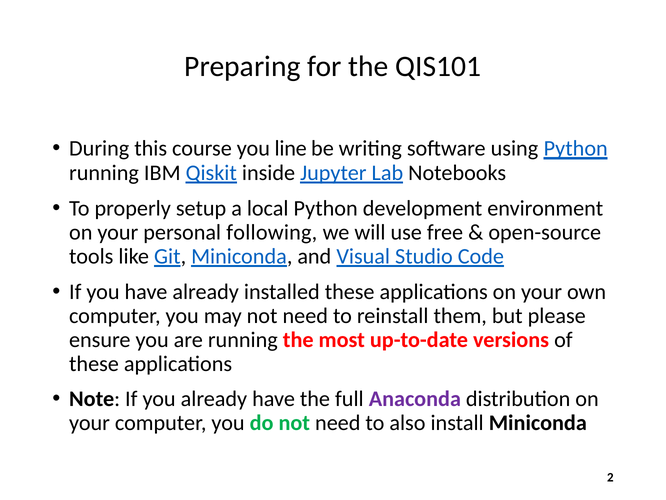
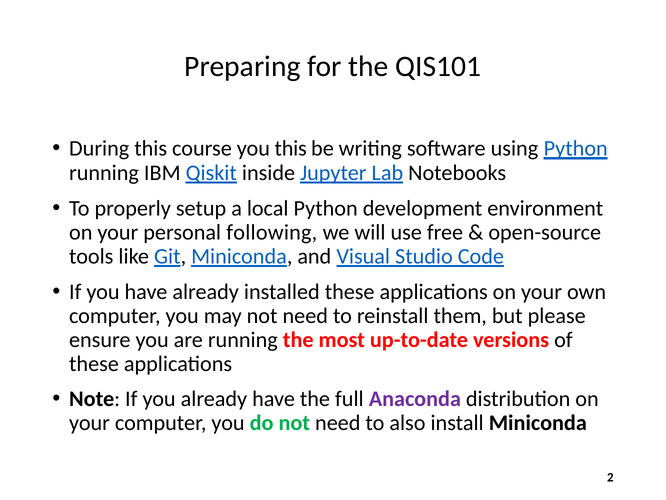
you line: line -> this (291, 148)
